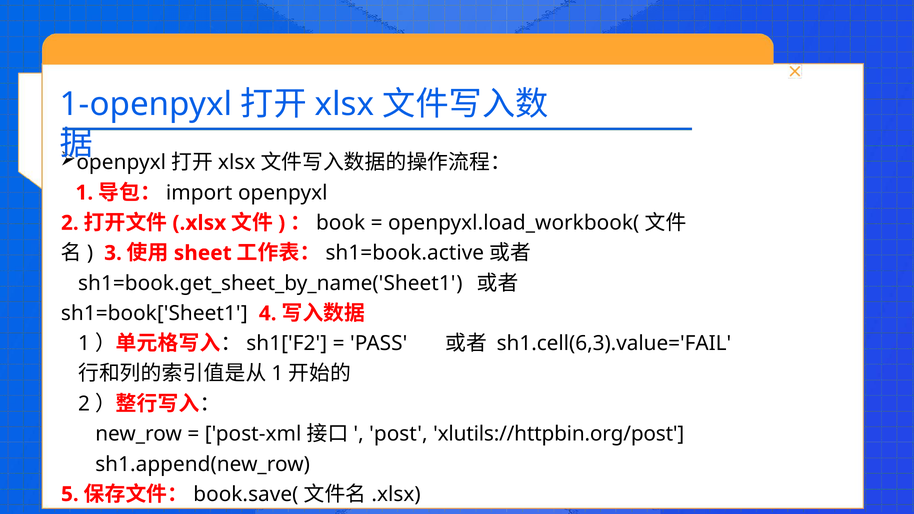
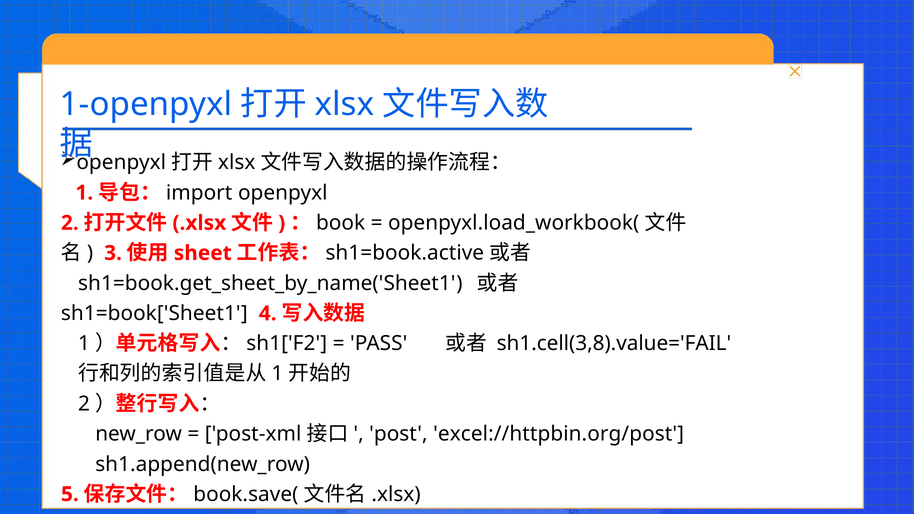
sh1.cell(6,3).value='FAIL: sh1.cell(6,3).value='FAIL -> sh1.cell(3,8).value='FAIL (614, 344)
xlutils://httpbin.org/post: xlutils://httpbin.org/post -> excel://httpbin.org/post (559, 434)
